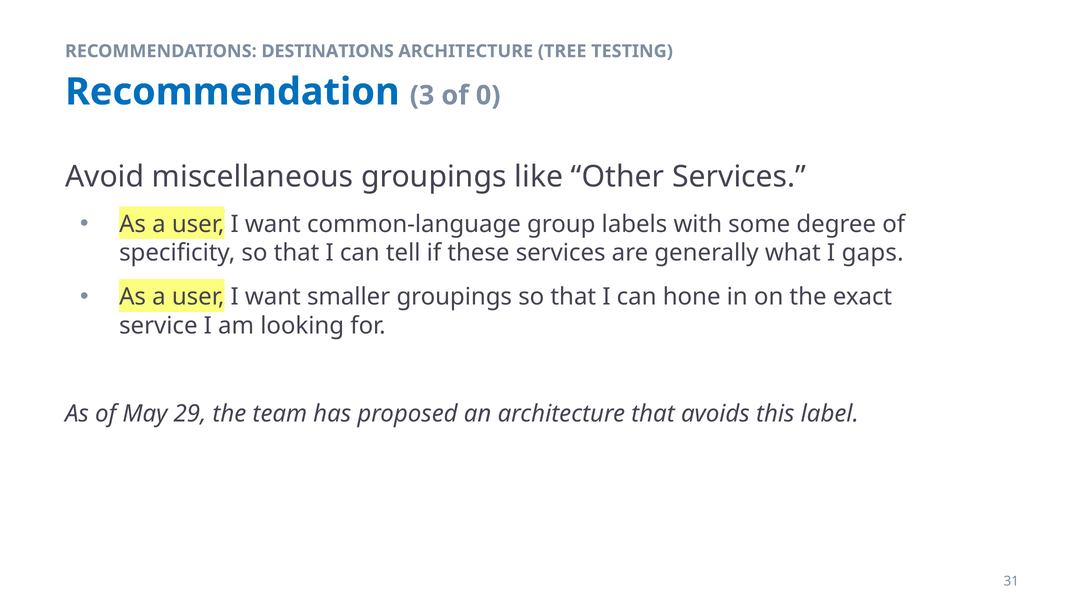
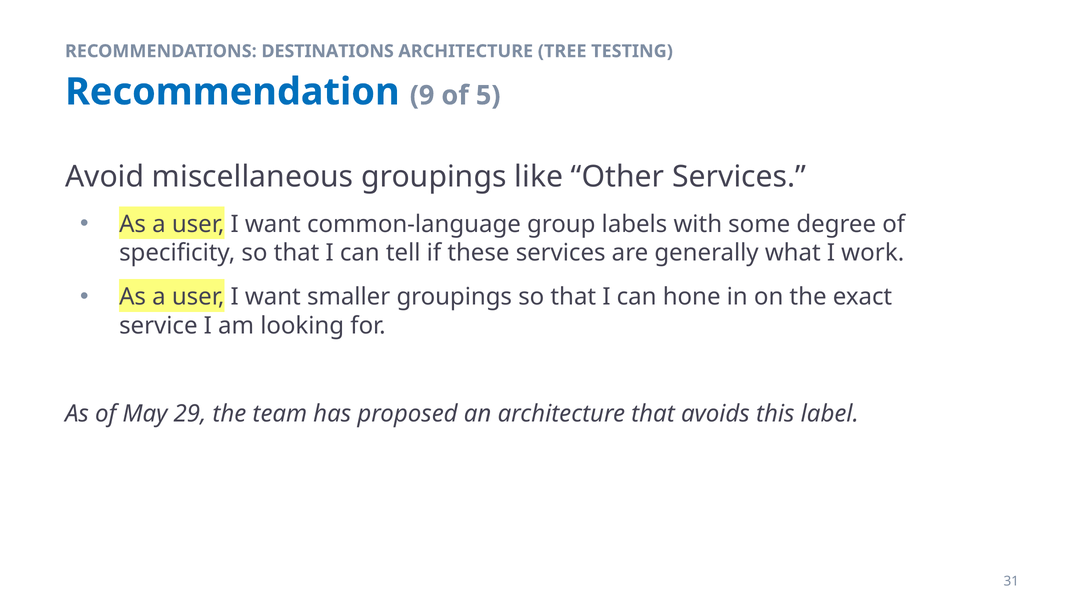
3: 3 -> 9 (422, 95)
0: 0 -> 5 (488, 95)
gaps: gaps -> work (873, 253)
